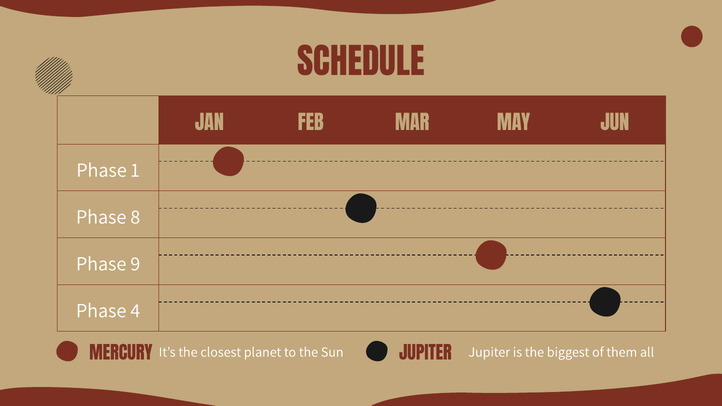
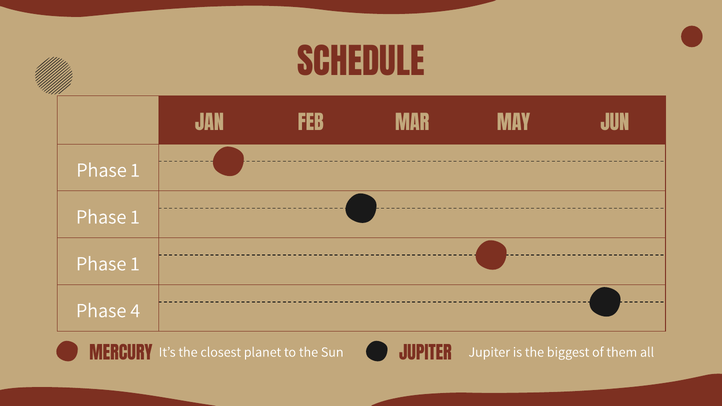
8: 8 -> 1 (135, 217)
9: 9 -> 1 (135, 264)
